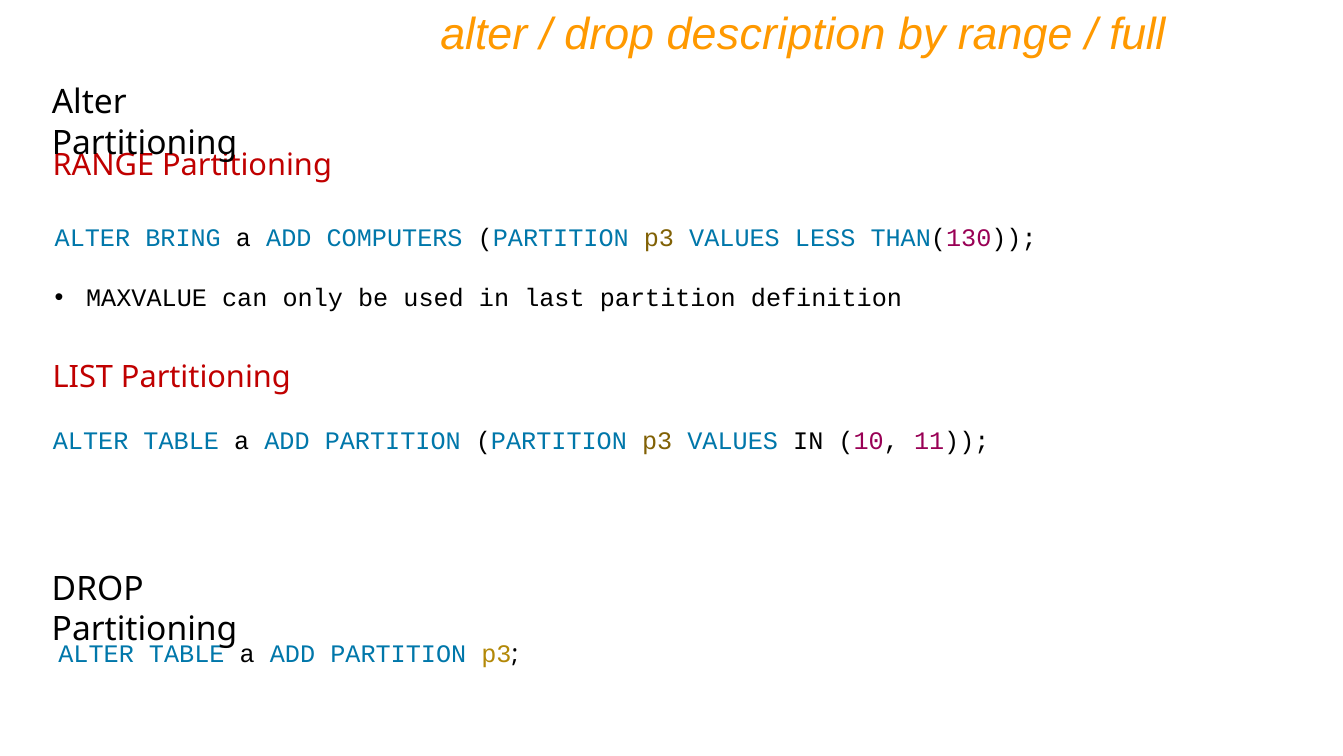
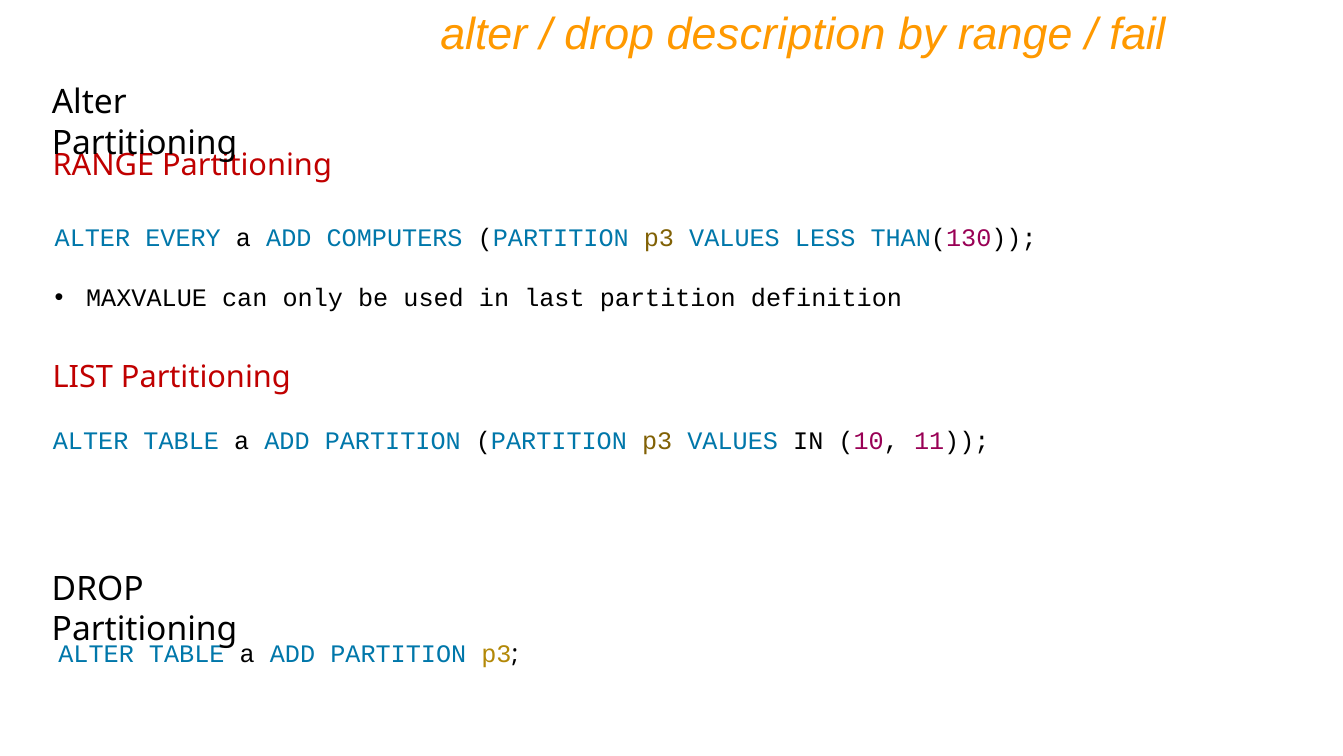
full: full -> fail (1137, 35)
BRING: BRING -> EVERY (183, 238)
